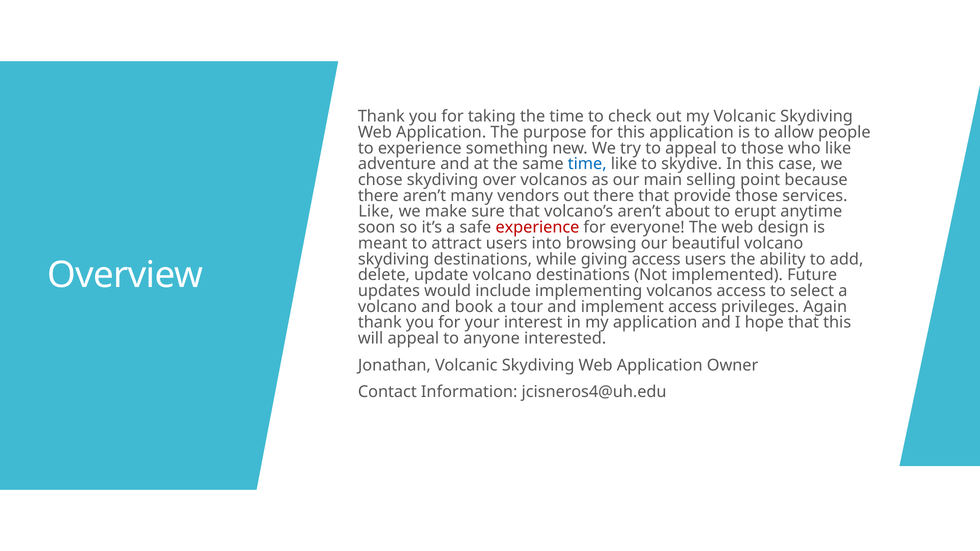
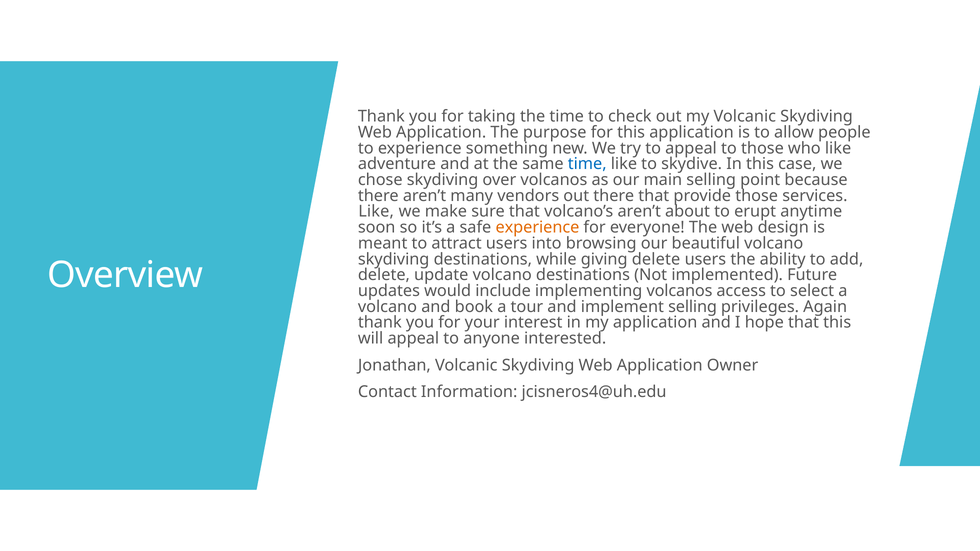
experience colour: red -> orange (537, 228)
giving access: access -> delete (656, 259)
implement access: access -> selling (693, 307)
